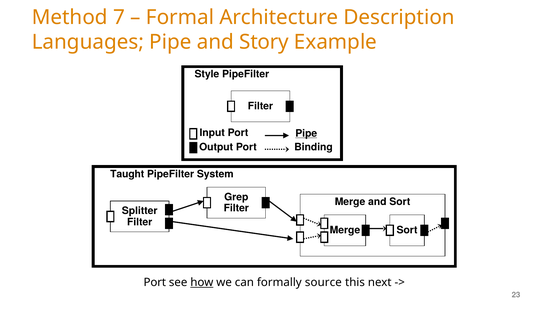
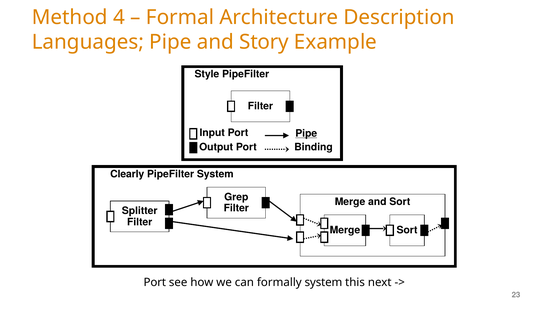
7: 7 -> 4 (119, 17)
Taught: Taught -> Clearly (127, 174)
how underline: present -> none (202, 283)
formally source: source -> system (323, 283)
